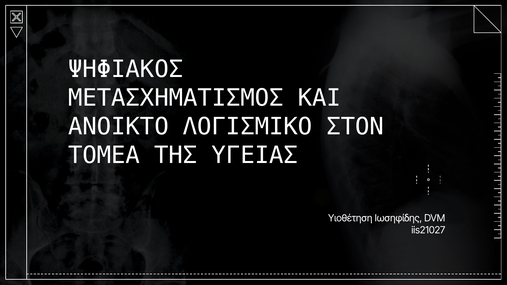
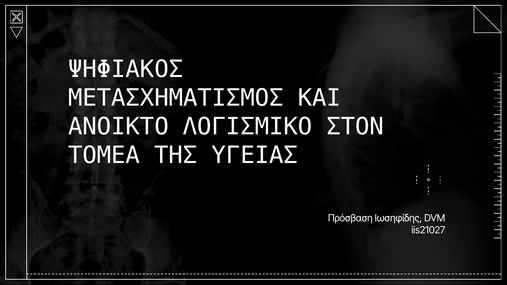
Υιοθέτηση: Υιοθέτηση -> Πρόσβαση (350, 219)
